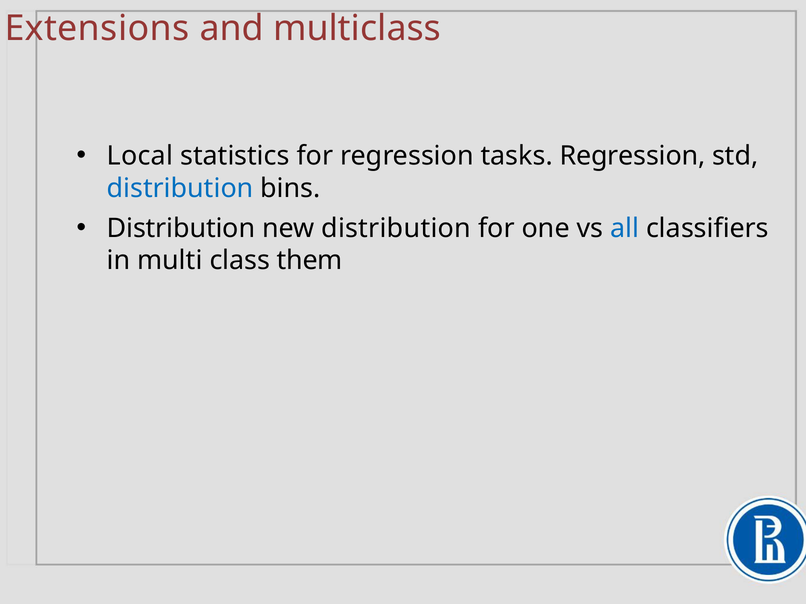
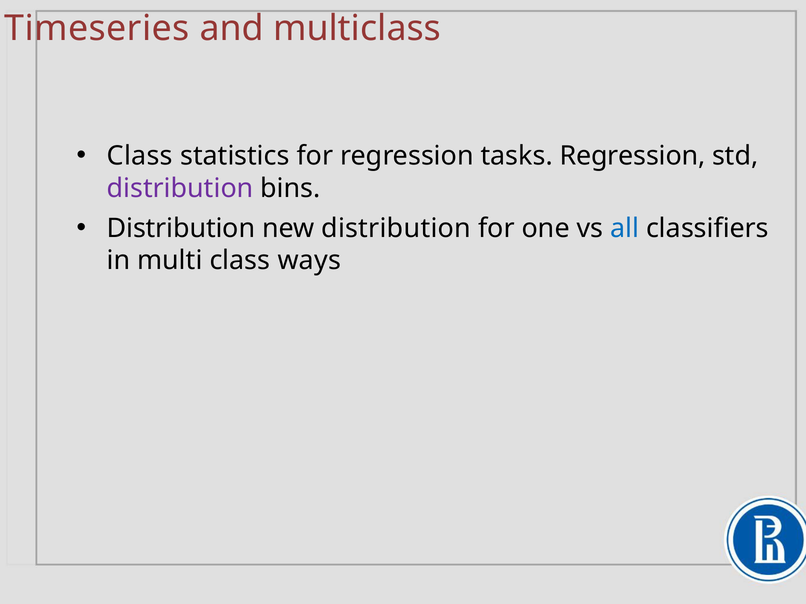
Extensions: Extensions -> Timeseries (97, 28)
Local: Local -> Class (140, 156)
distribution colour: blue -> purple (180, 188)
them: them -> ways (309, 261)
